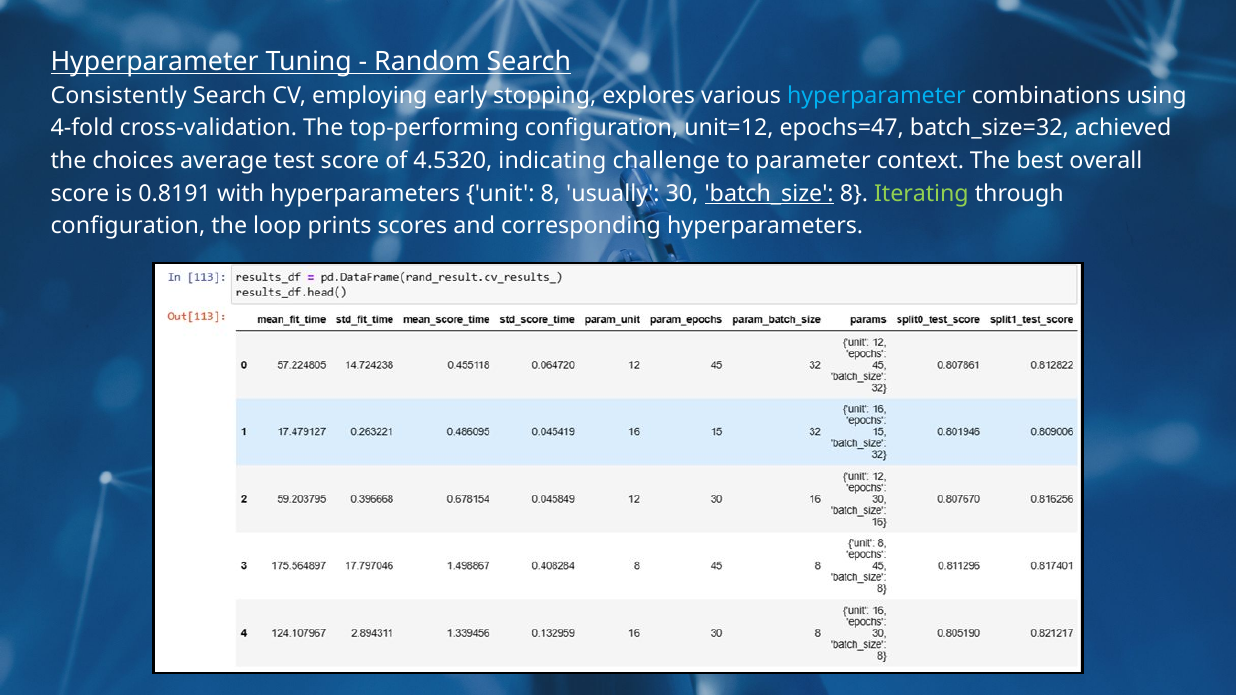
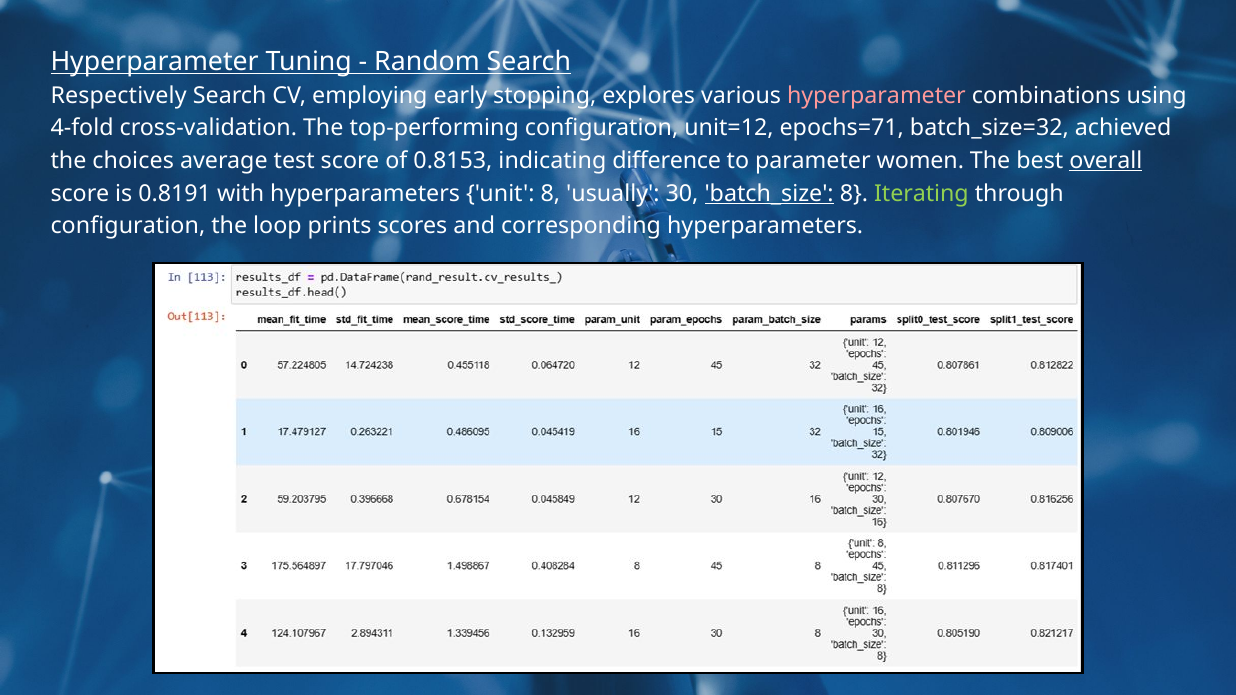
Consistently: Consistently -> Respectively (119, 96)
hyperparameter colour: light blue -> pink (876, 96)
epochs=47: epochs=47 -> epochs=71 (842, 128)
4.5320: 4.5320 -> 0.8153 (453, 161)
challenge: challenge -> difference (667, 161)
context: context -> women (920, 161)
overall underline: none -> present (1106, 161)
